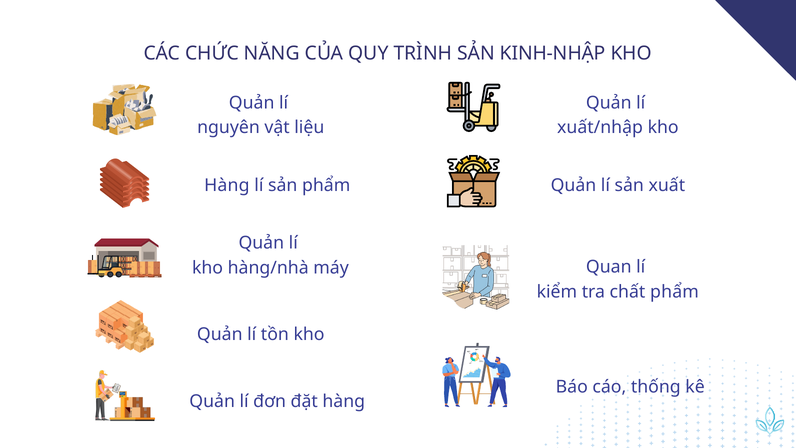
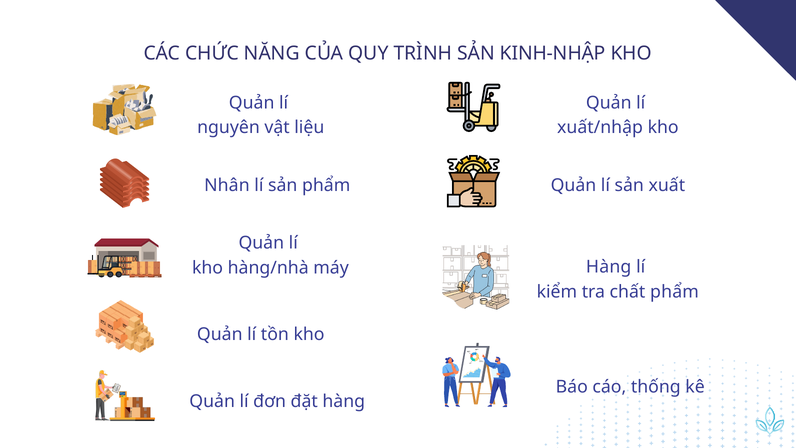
Hàng: Hàng -> Nhân (227, 185)
Quan: Quan -> Hàng (609, 267)
